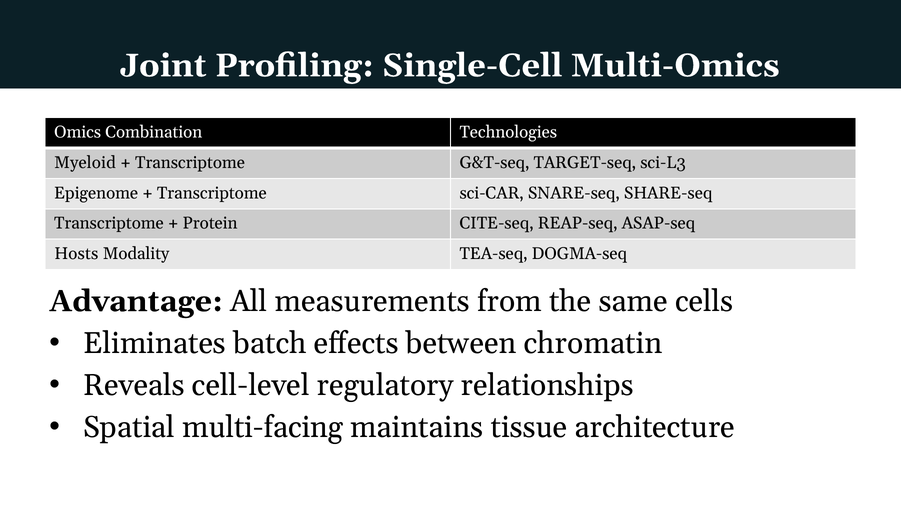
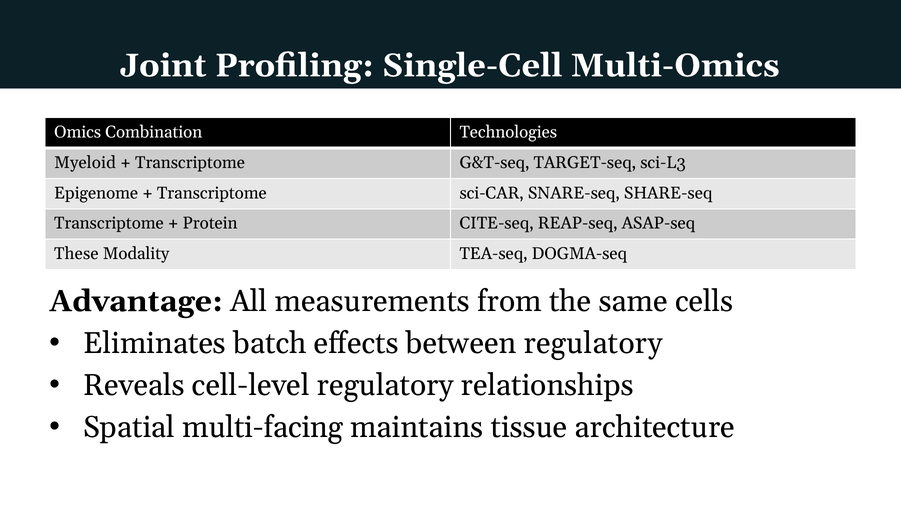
Hosts: Hosts -> These (76, 254)
between chromatin: chromatin -> regulatory (593, 343)
